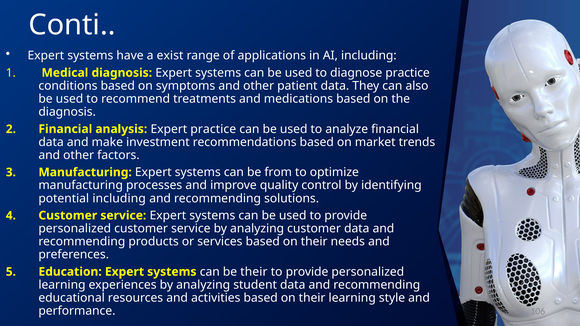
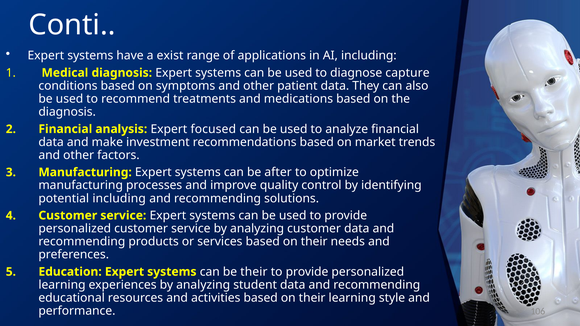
diagnose practice: practice -> capture (407, 73)
Expert practice: practice -> focused (213, 129)
from: from -> after (278, 172)
